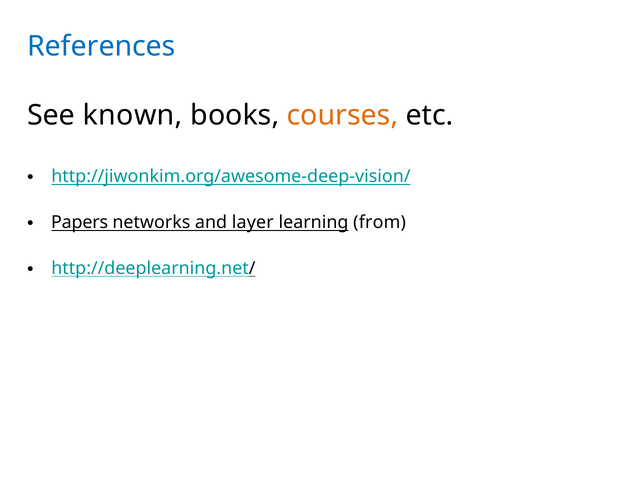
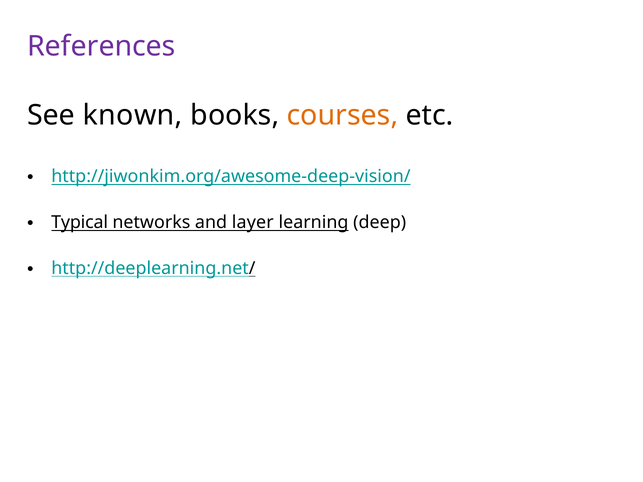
References colour: blue -> purple (101, 47)
Papers: Papers -> Typical (80, 222)
from: from -> deep (380, 222)
